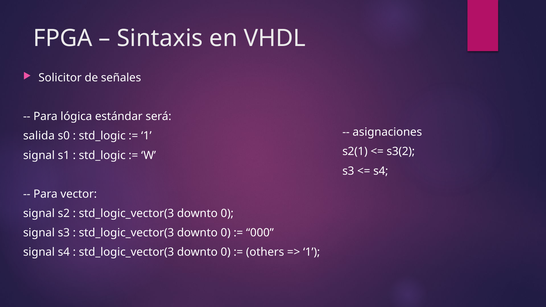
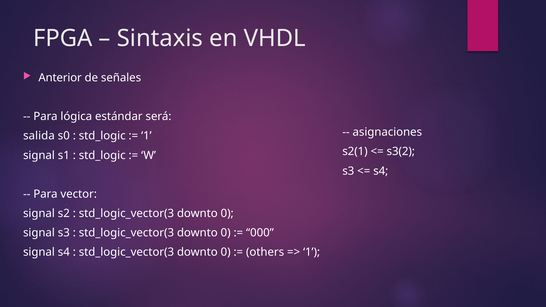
Solicitor: Solicitor -> Anterior (60, 78)
